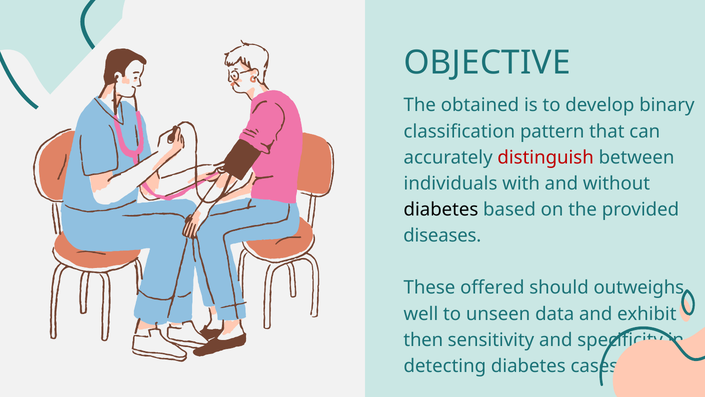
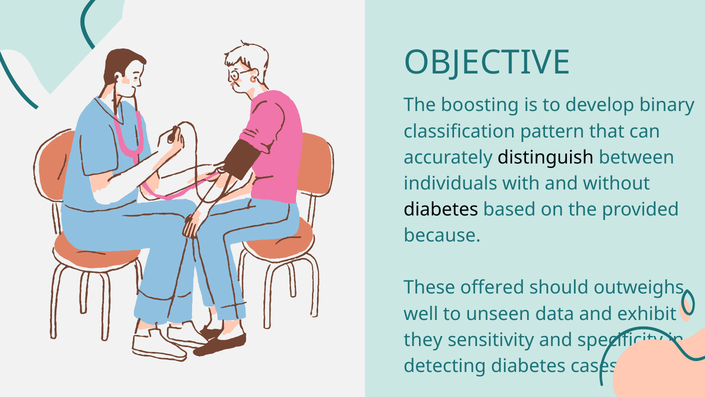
obtained: obtained -> boosting (480, 105)
distinguish colour: red -> black (546, 157)
diseases: diseases -> because (442, 235)
then: then -> they (423, 340)
